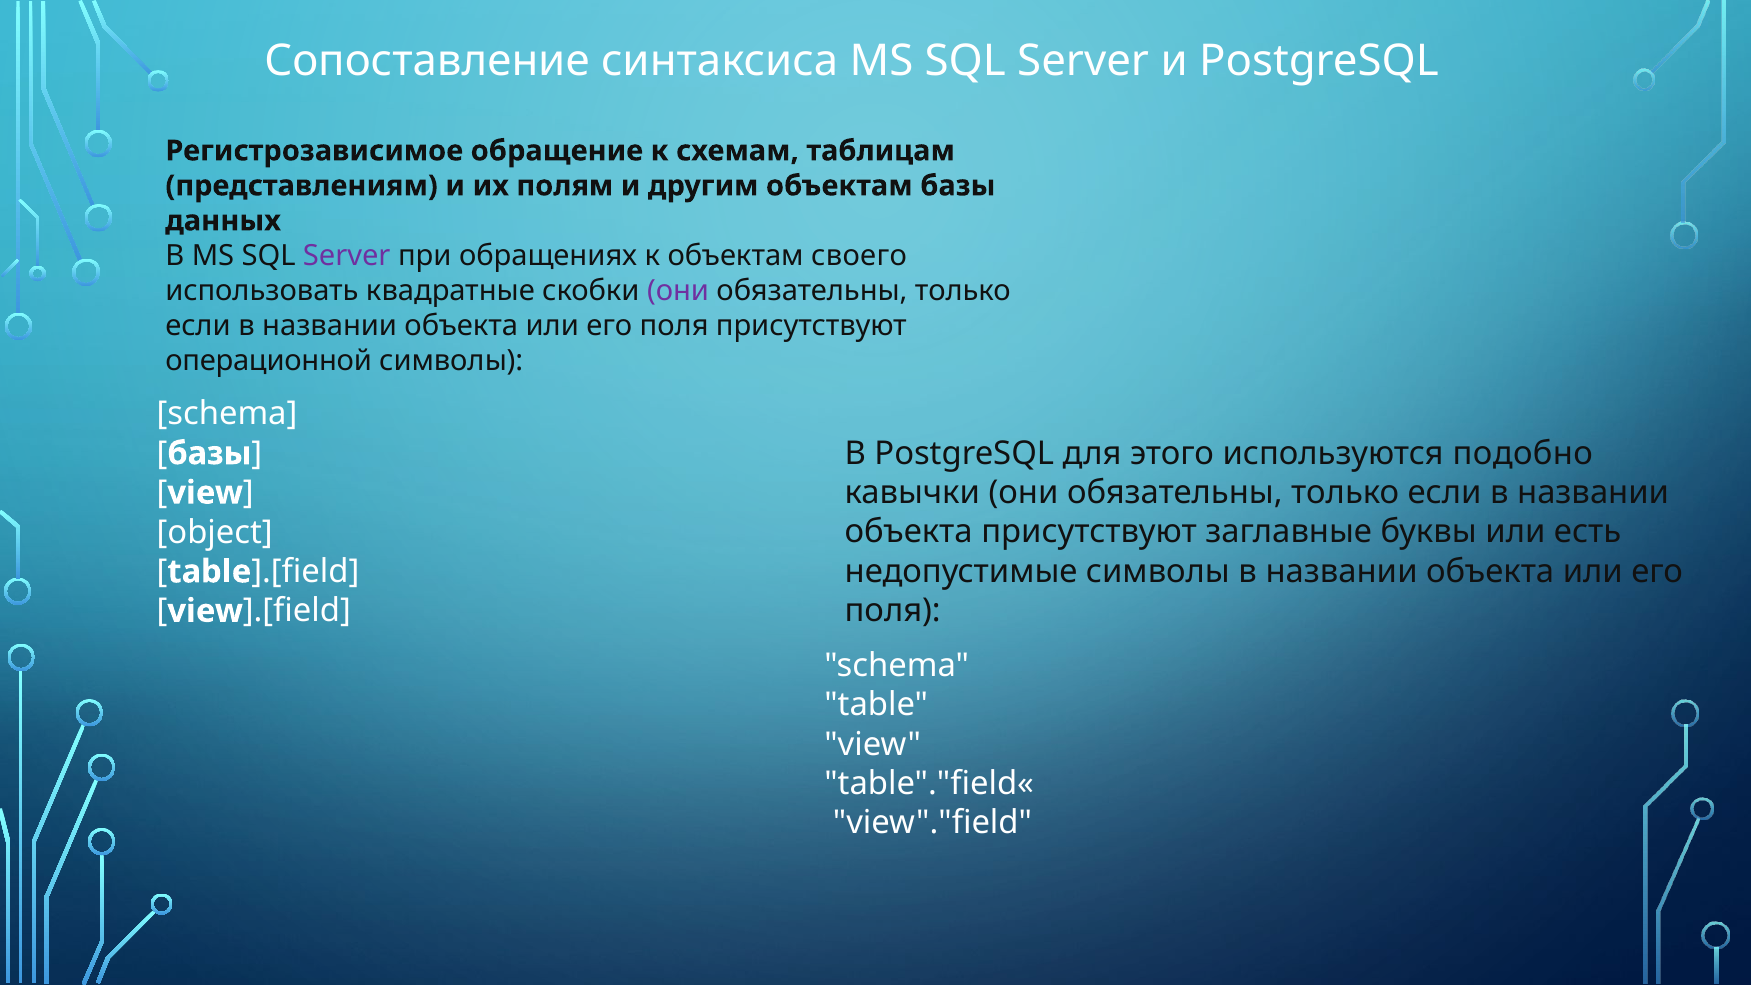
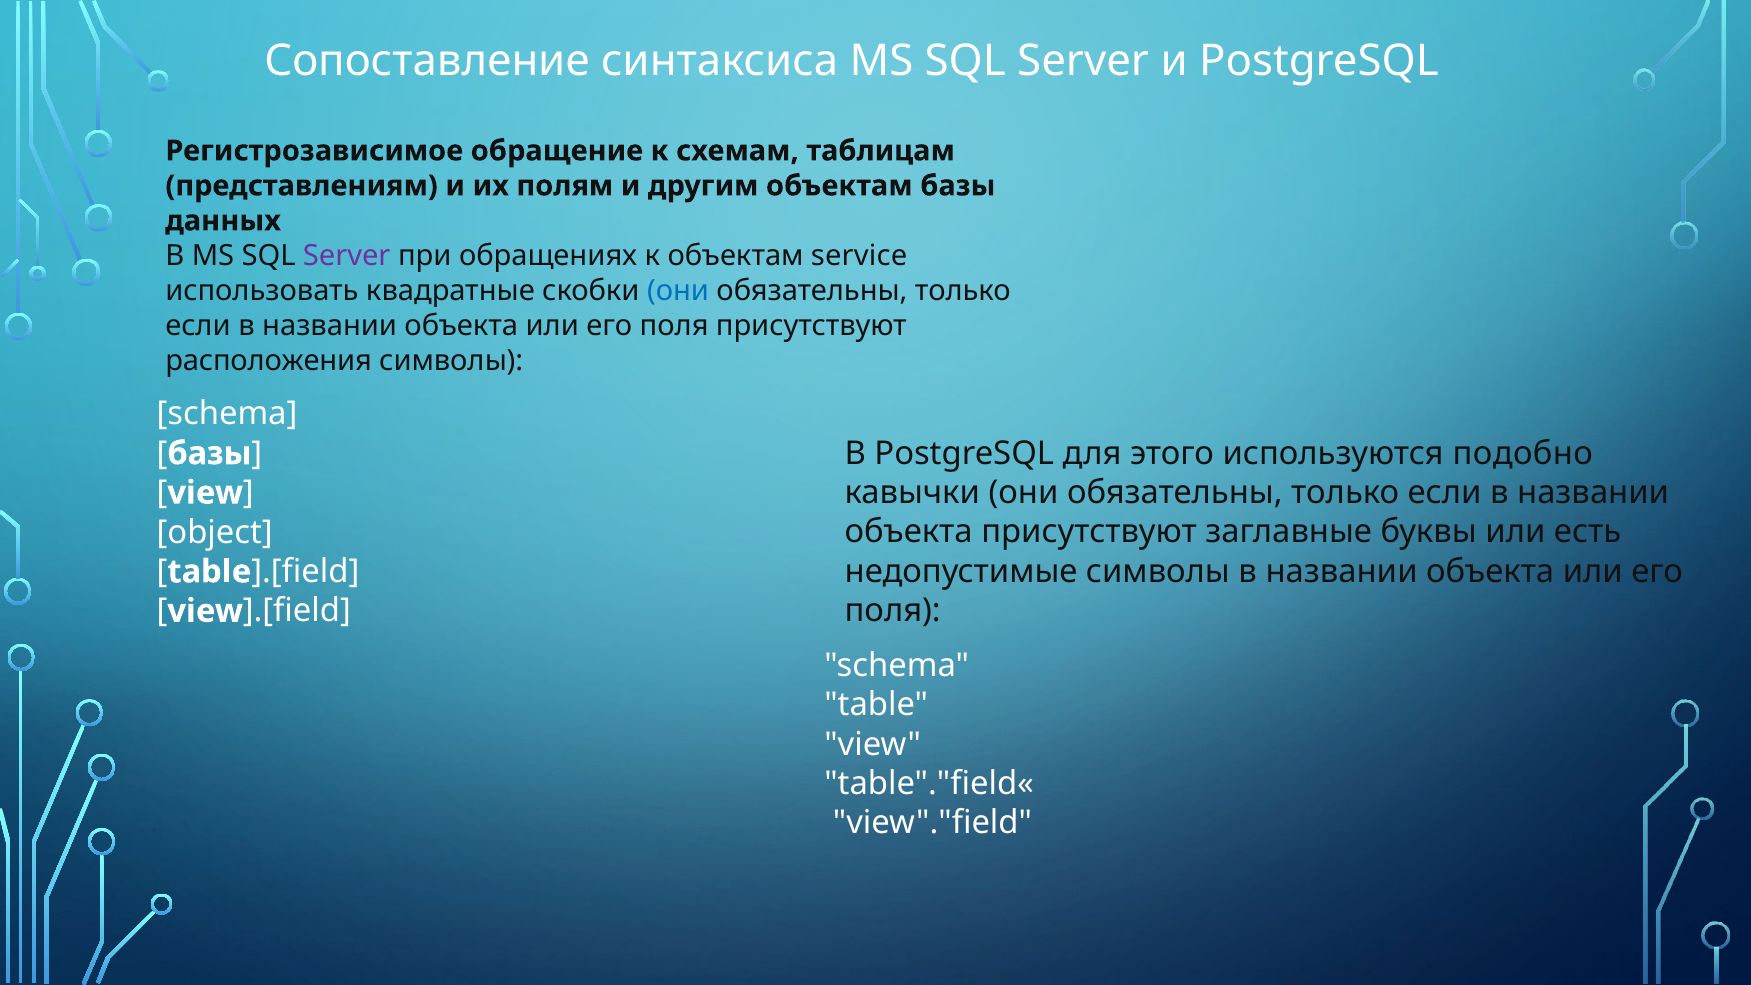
своего: своего -> service (859, 256)
они colour: purple -> blue (678, 291)
операционной: операционной -> расположения (269, 361)
